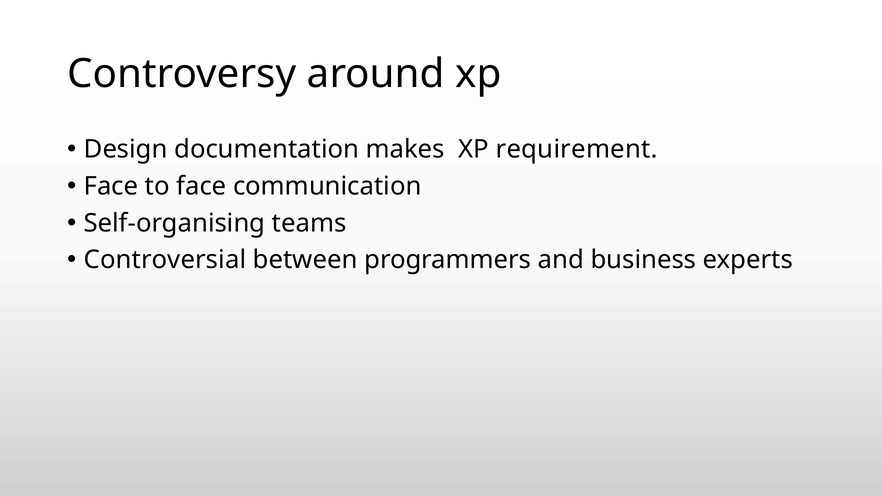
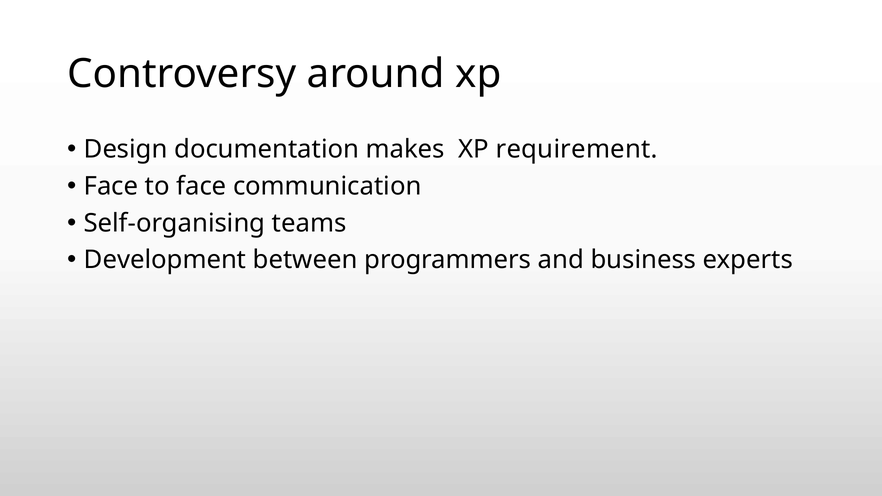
Controversial: Controversial -> Development (165, 260)
